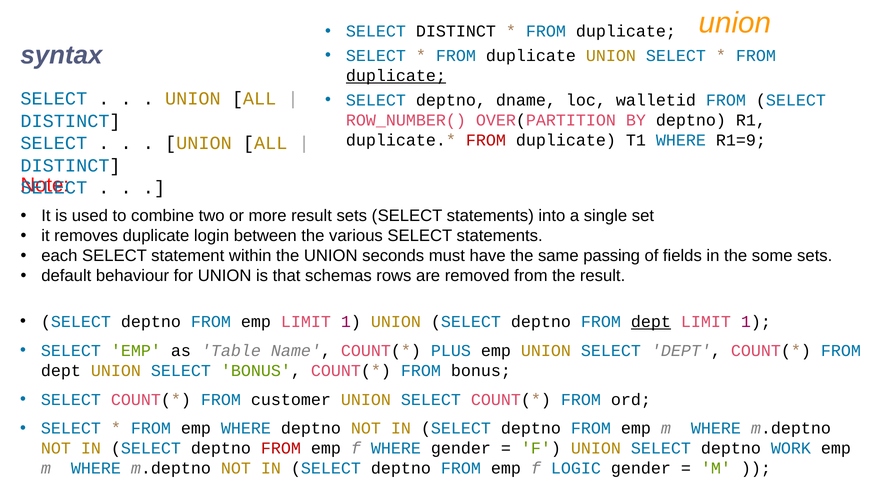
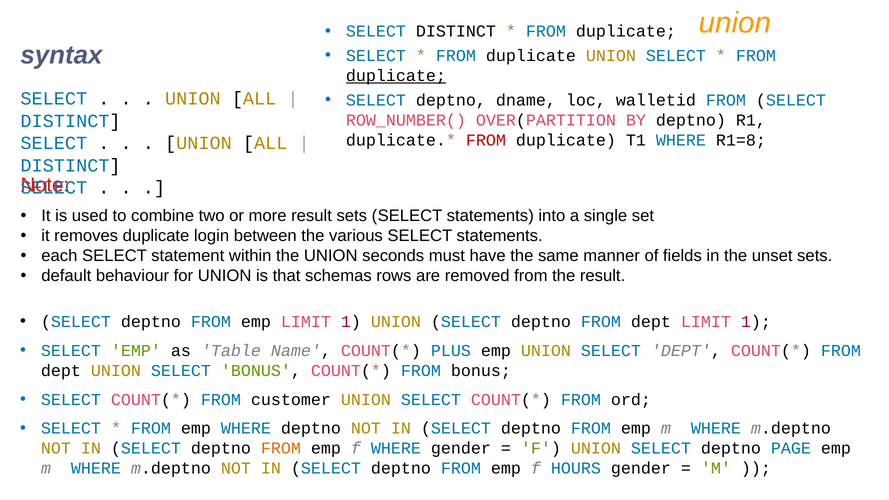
R1=9: R1=9 -> R1=8 (741, 140)
passing: passing -> manner (612, 256)
some: some -> unset (772, 256)
dept underline: present -> none (651, 322)
FROM colour: red -> orange (281, 448)
WORK: WORK -> PAGE (791, 448)
LOGIC: LOGIC -> HOURS (576, 468)
